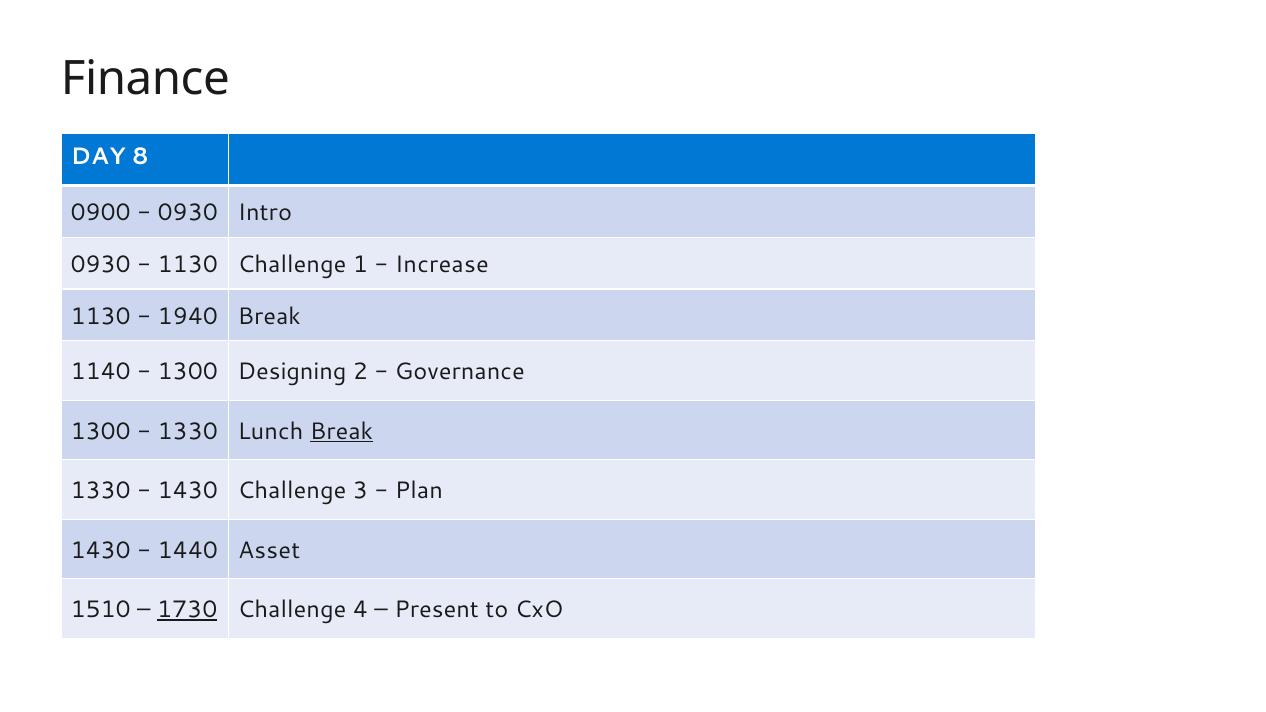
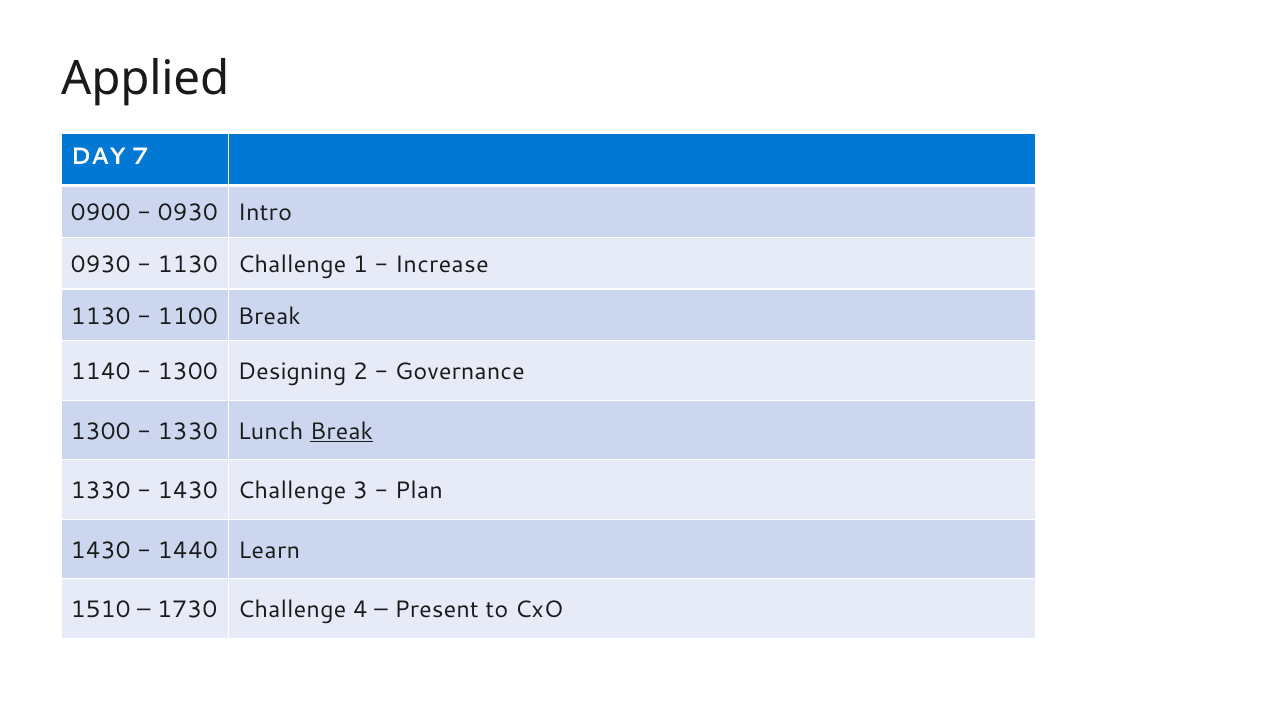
Finance: Finance -> Applied (145, 79)
8: 8 -> 7 (140, 157)
1940: 1940 -> 1100 (188, 316)
Asset: Asset -> Learn (269, 550)
1730 underline: present -> none (187, 610)
